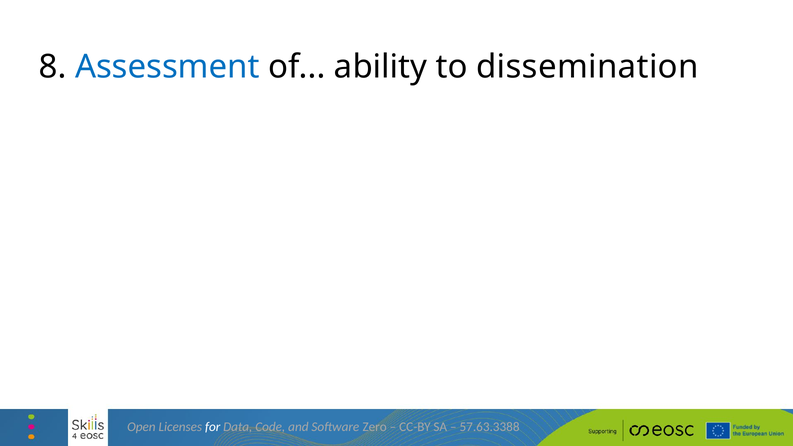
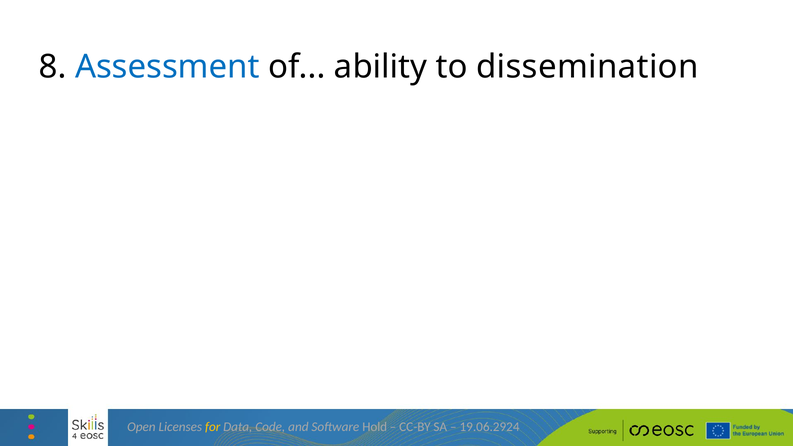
for colour: white -> yellow (213, 427)
Zero: Zero -> Hold (375, 427)
57.63.3388: 57.63.3388 -> 19.06.2924 (490, 427)
